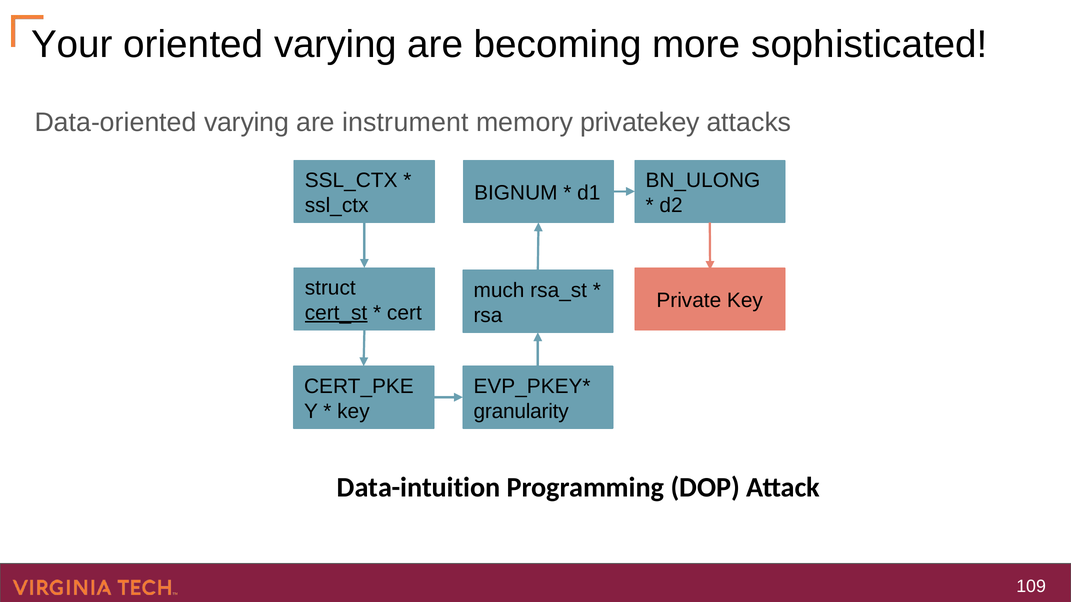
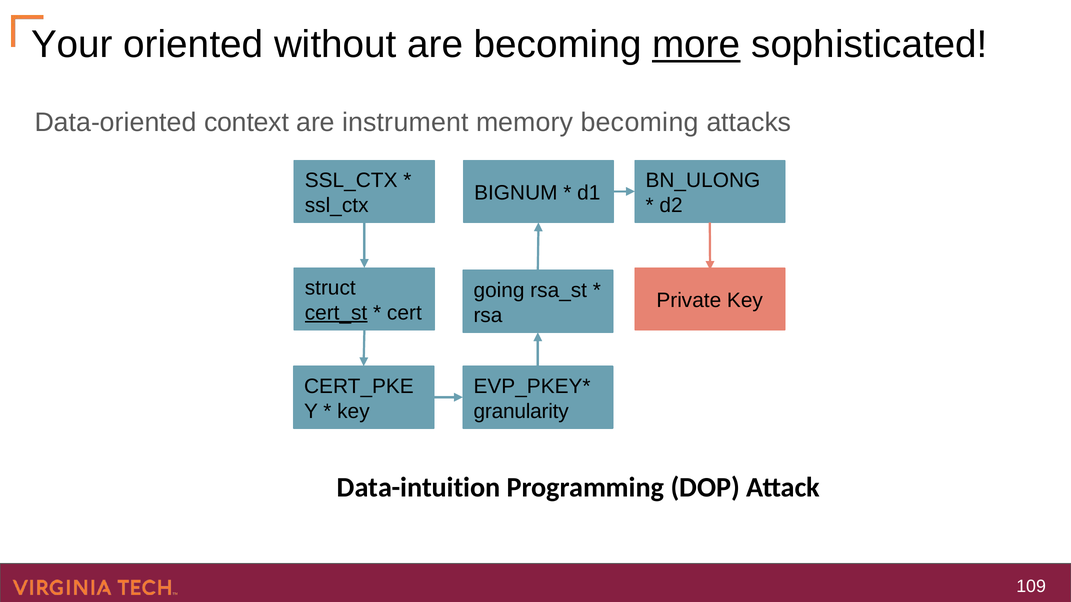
oriented varying: varying -> without (335, 45)
more underline: none -> present (696, 45)
Data-oriented varying: varying -> context (247, 123)
memory privatekey: privatekey -> becoming (640, 123)
much: much -> going (499, 290)
